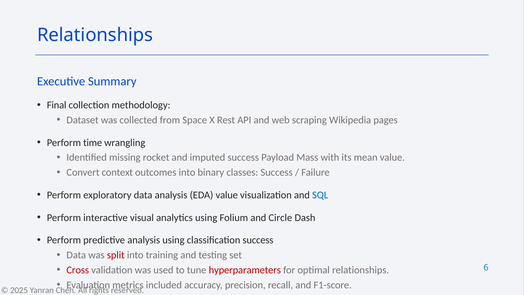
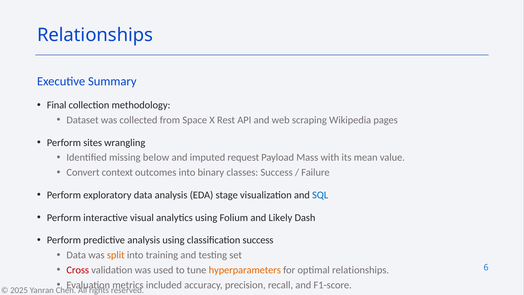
time: time -> sites (93, 142)
rocket: rocket -> below (156, 157)
imputed success: success -> request (243, 157)
EDA value: value -> stage (227, 195)
Circle: Circle -> Likely (280, 217)
split colour: red -> orange (116, 255)
hyperparameters colour: red -> orange (245, 270)
